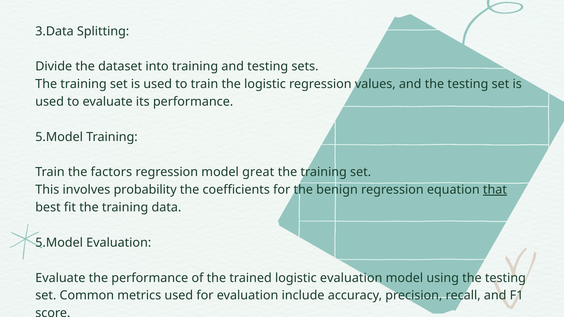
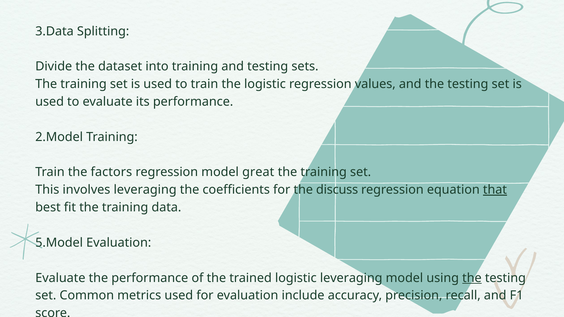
5.Model: 5.Model -> 2.Model (59, 137)
involves probability: probability -> leveraging (145, 190)
benign: benign -> discuss (337, 190)
logistic evaluation: evaluation -> leveraging (351, 278)
the underline: none -> present (472, 278)
